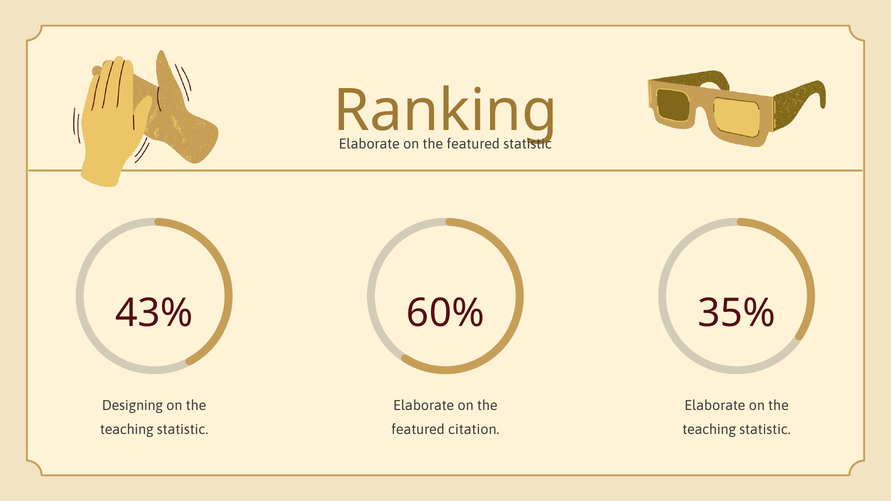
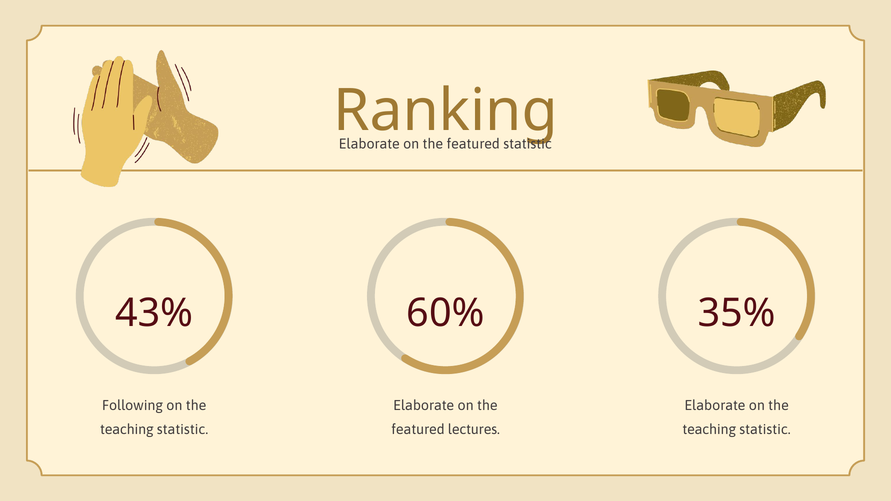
Designing: Designing -> Following (132, 406)
citation: citation -> lectures (474, 430)
